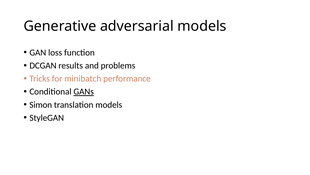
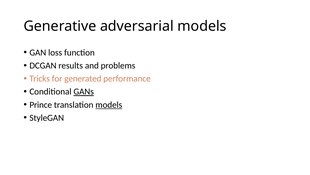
minibatch: minibatch -> generated (83, 78)
Simon: Simon -> Prince (41, 104)
models underline: none -> present (109, 104)
